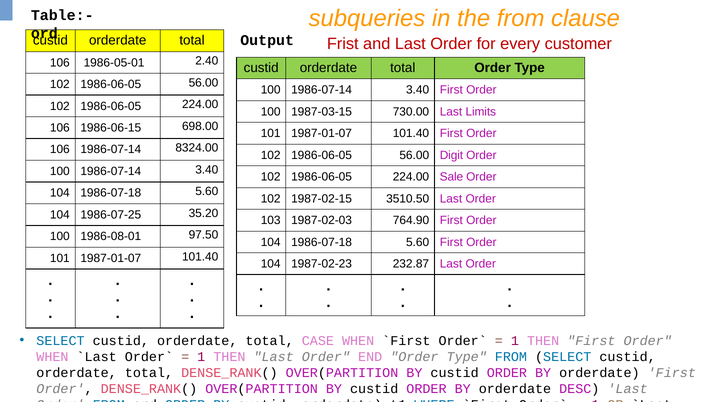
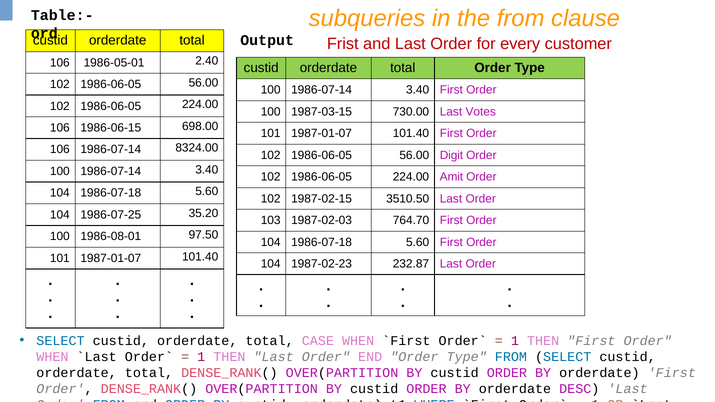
Limits: Limits -> Votes (481, 112)
Sale: Sale -> Amit (451, 177)
764.90: 764.90 -> 764.70 (411, 220)
